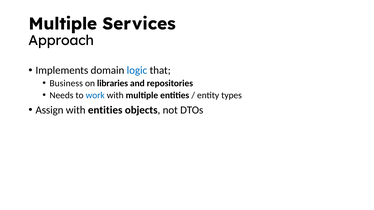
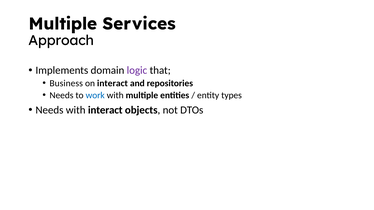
logic colour: blue -> purple (137, 71)
on libraries: libraries -> interact (112, 83)
Assign: Assign -> Needs (49, 110)
with entities: entities -> interact (105, 110)
